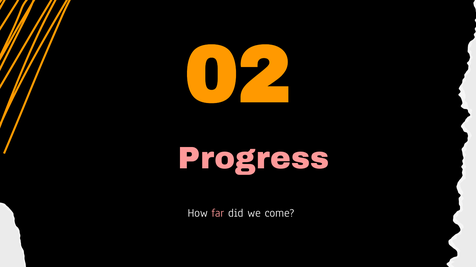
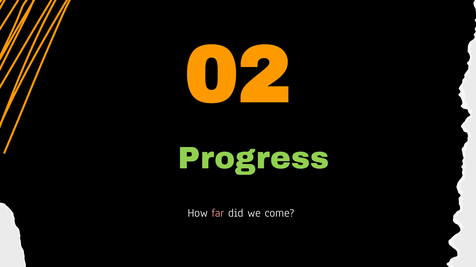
Progress colour: pink -> light green (254, 159)
